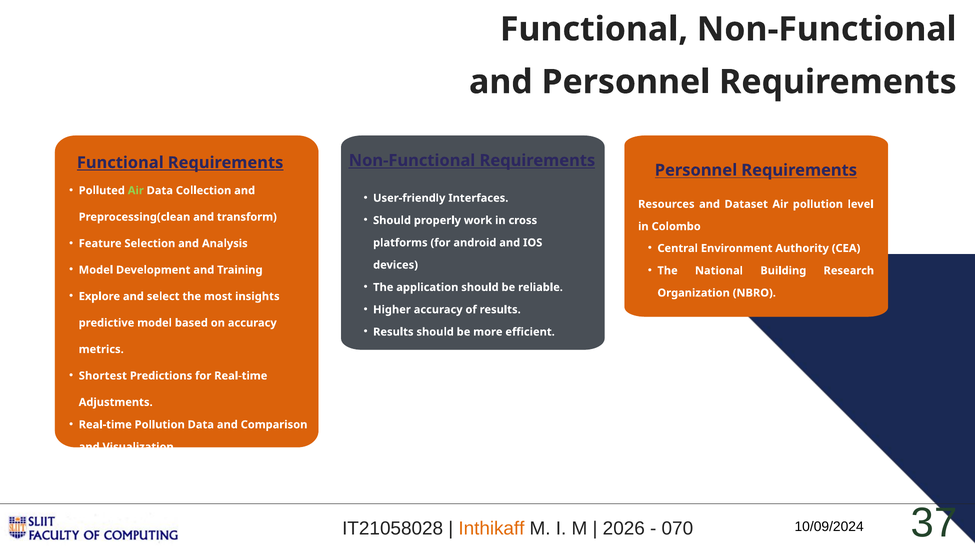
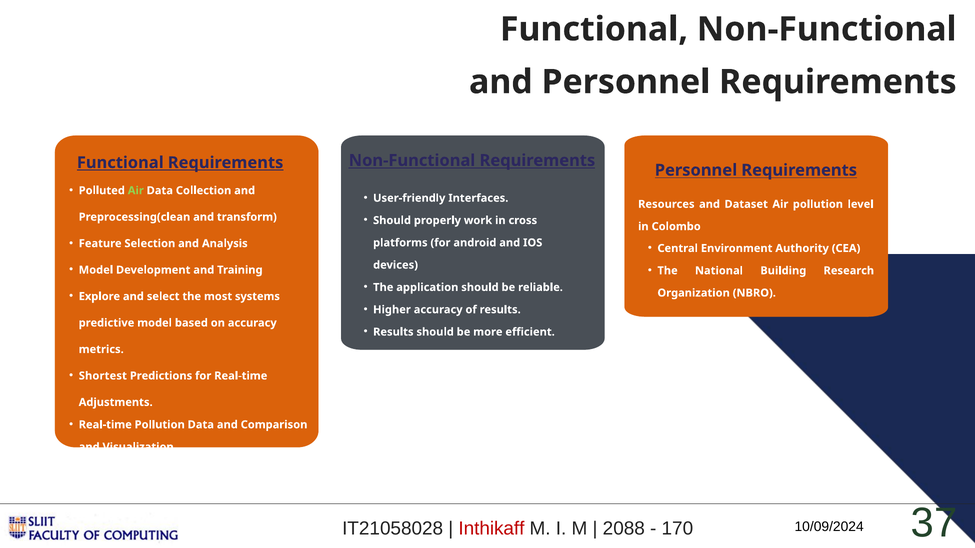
insights: insights -> systems (257, 297)
Inthikaff colour: orange -> red (491, 529)
2026: 2026 -> 2088 (624, 529)
070: 070 -> 170 (677, 529)
